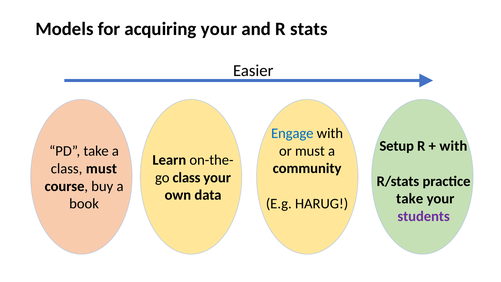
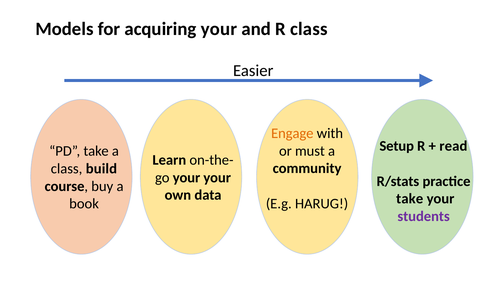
R stats: stats -> class (309, 29)
Engage colour: blue -> orange (292, 133)
with: with -> read (453, 146)
class must: must -> build (101, 169)
class: class -> your (186, 177)
